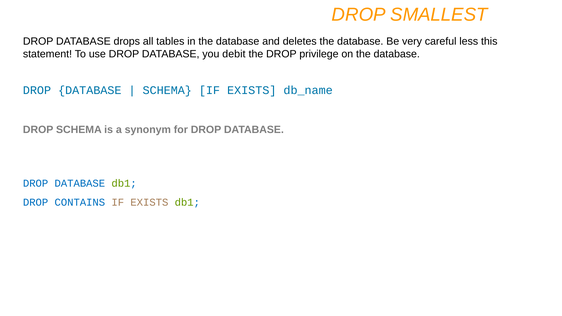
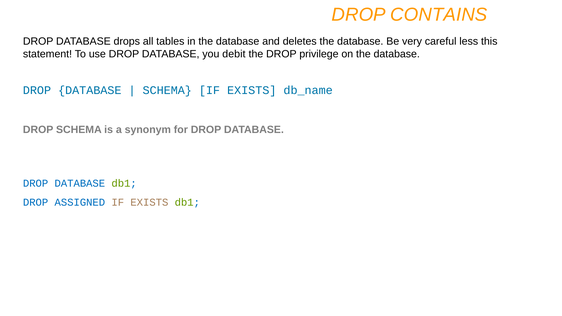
SMALLEST: SMALLEST -> CONTAINS (439, 15)
CONTAINS: CONTAINS -> ASSIGNED (80, 202)
